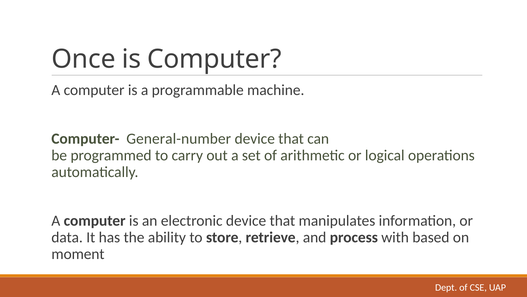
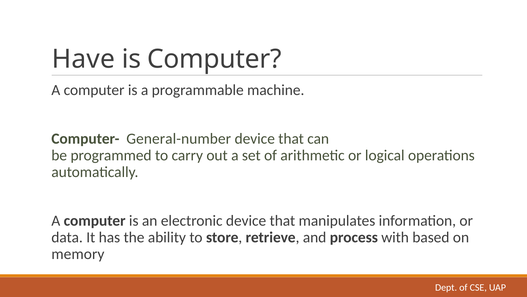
Once: Once -> Have (83, 59)
moment: moment -> memory (78, 254)
